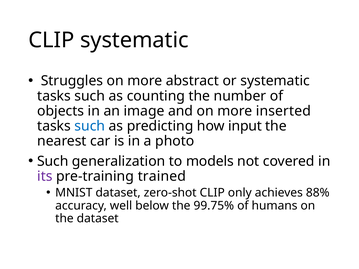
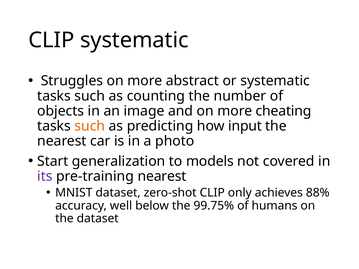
inserted: inserted -> cheating (284, 111)
such colour: blue -> orange (90, 126)
Such: Such -> Start (53, 161)
pre-training trained: trained -> nearest (162, 176)
